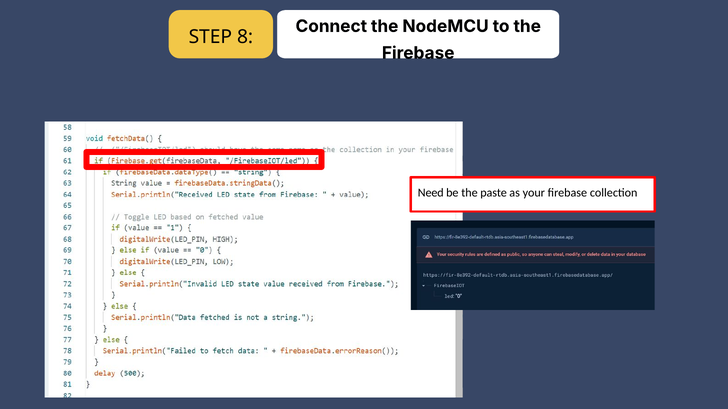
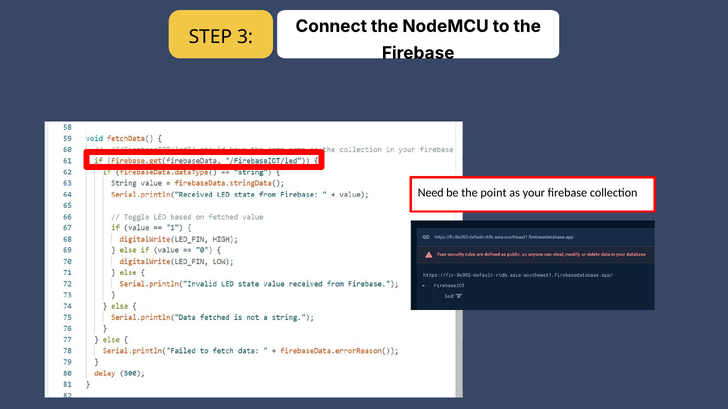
8: 8 -> 3 (245, 37)
paste: paste -> point (494, 193)
